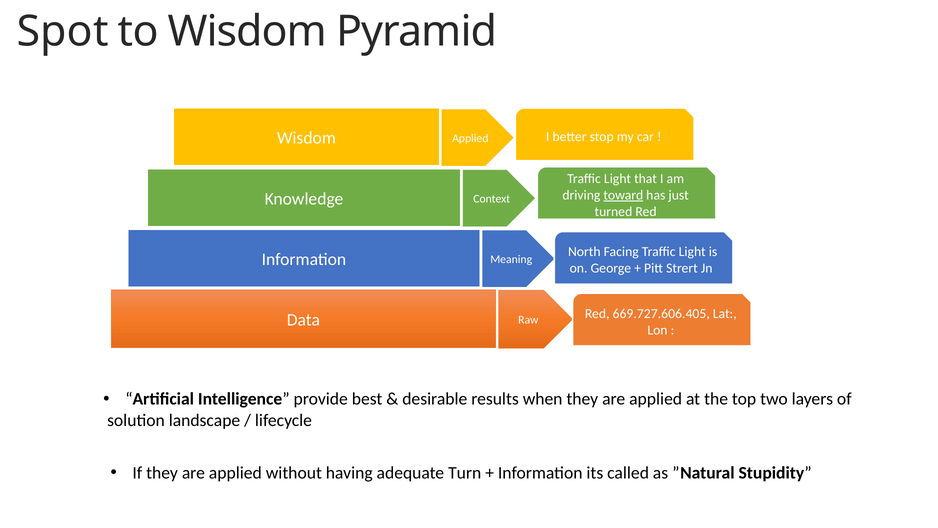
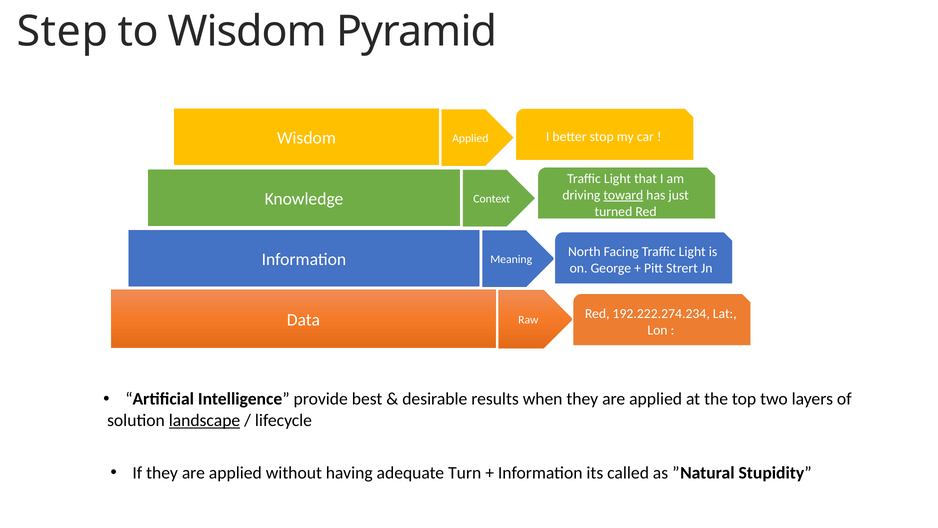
Spot: Spot -> Step (62, 32)
669.727.606.405: 669.727.606.405 -> 192.222.274.234 (661, 313)
landscape underline: none -> present (205, 420)
